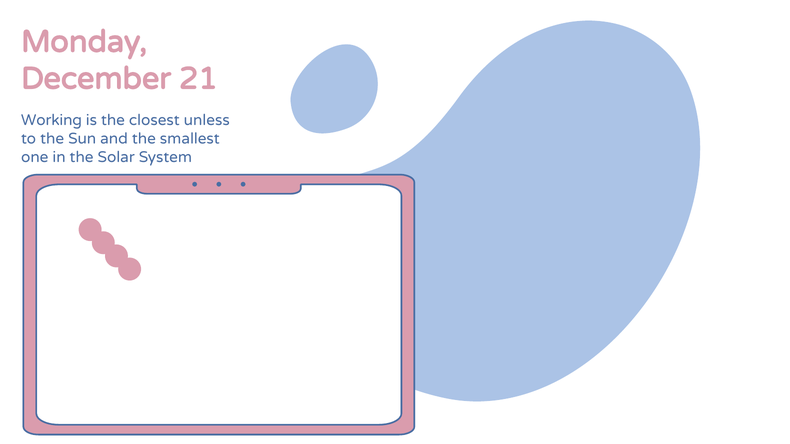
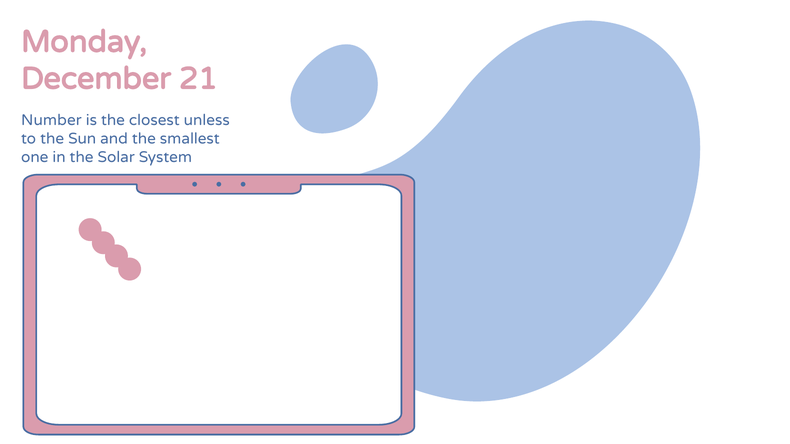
Working: Working -> Number (51, 120)
